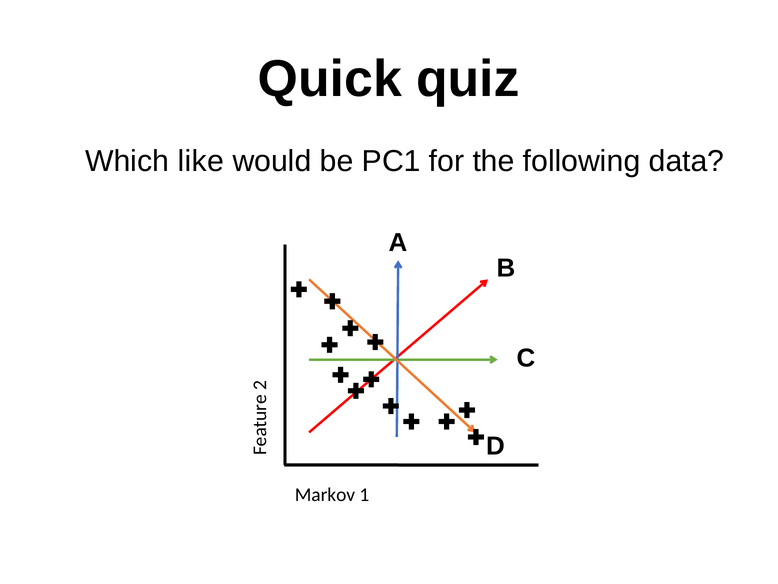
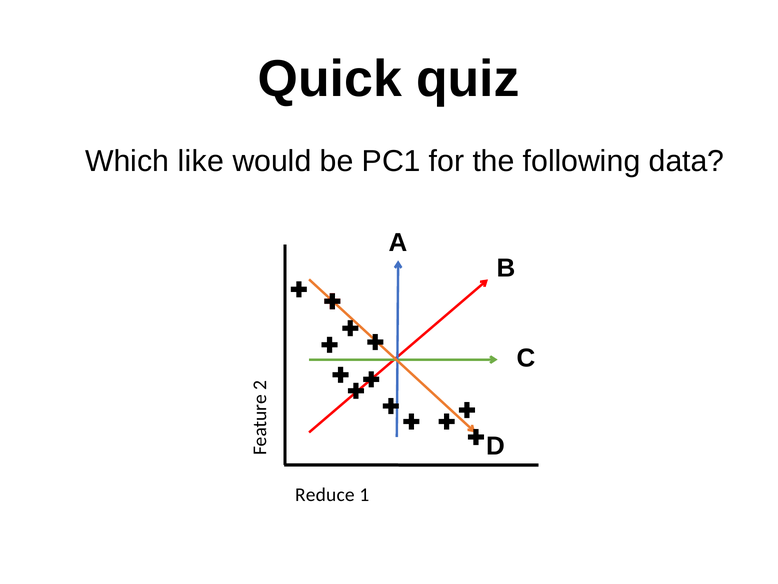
Markov: Markov -> Reduce (325, 495)
